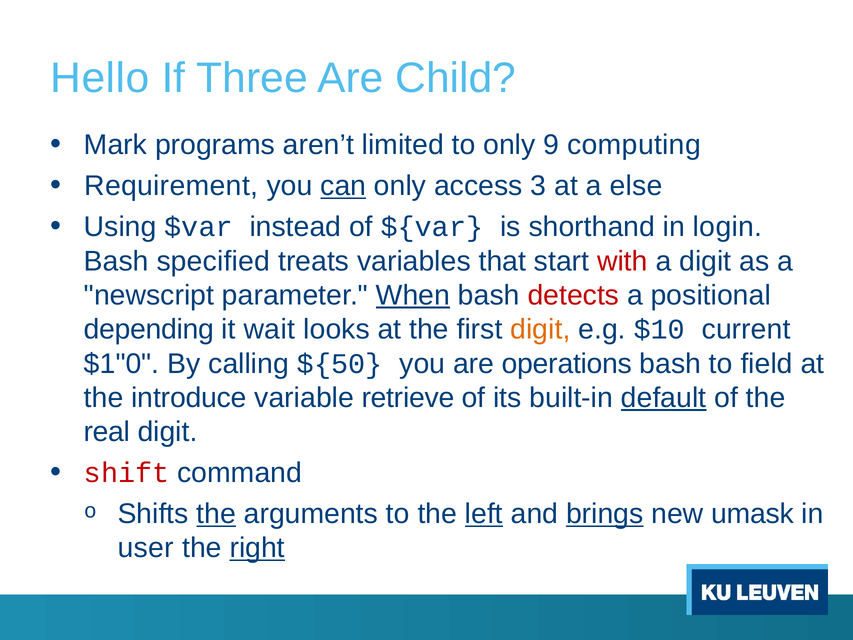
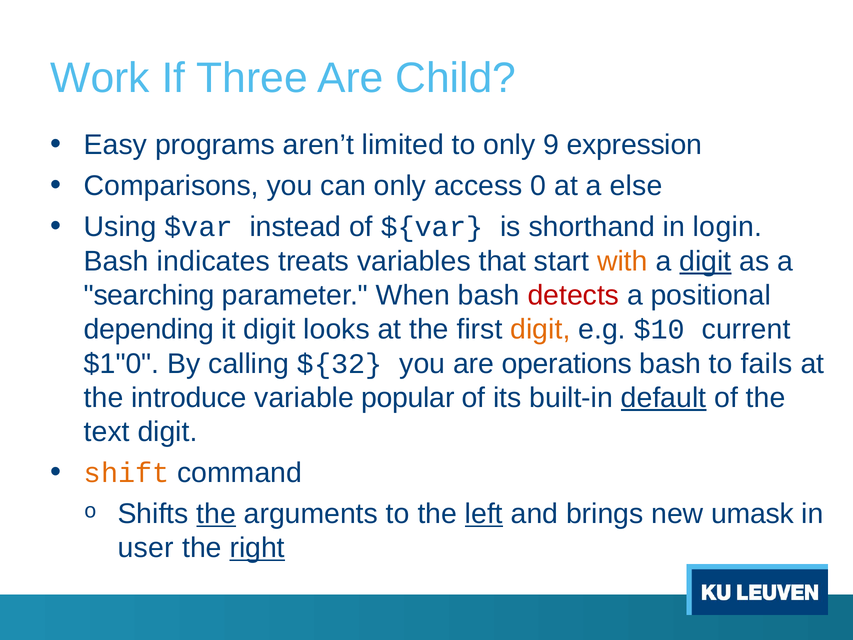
Hello: Hello -> Work (100, 78)
Mark: Mark -> Easy (116, 145)
computing: computing -> expression (634, 145)
Requirement: Requirement -> Comparisons (171, 186)
can underline: present -> none (343, 186)
3: 3 -> 0 (538, 186)
specified: specified -> indicates (213, 261)
with colour: red -> orange (622, 261)
digit underline: none -> present (705, 261)
newscript: newscript -> searching (149, 295)
When underline: present -> none (413, 295)
it wait: wait -> digit (269, 329)
${50: ${50 -> ${32 (340, 363)
field: field -> fails (766, 363)
retrieve: retrieve -> popular (408, 398)
real: real -> text (107, 432)
shift colour: red -> orange (127, 473)
brings underline: present -> none (605, 514)
